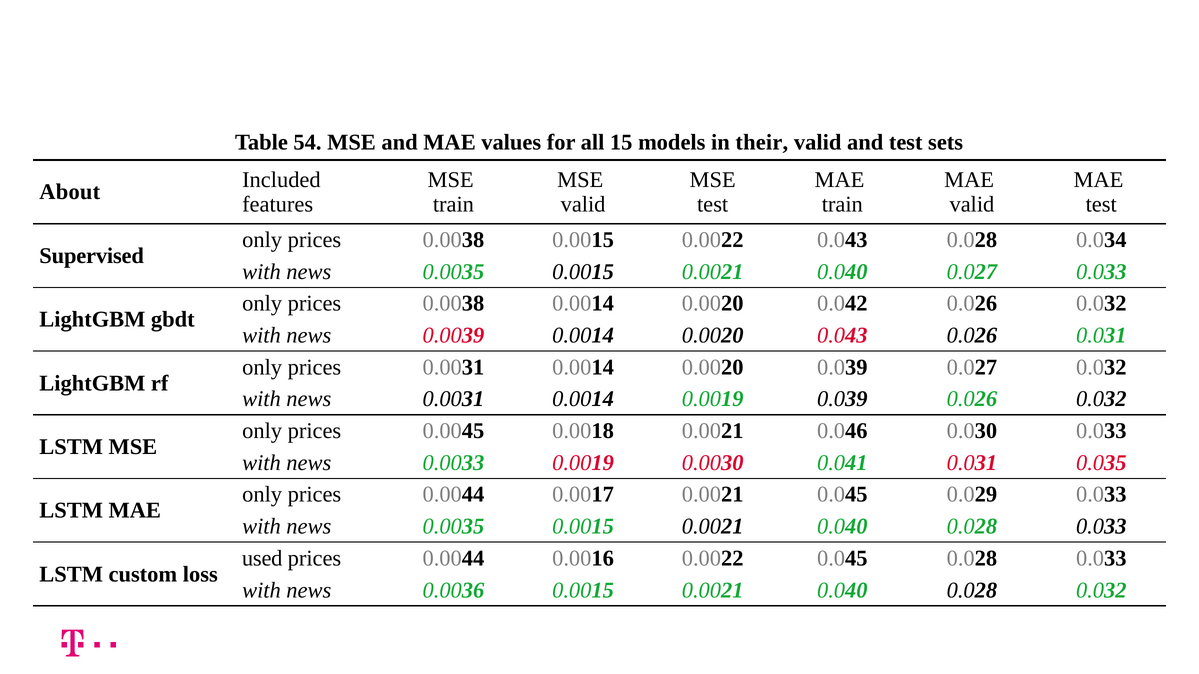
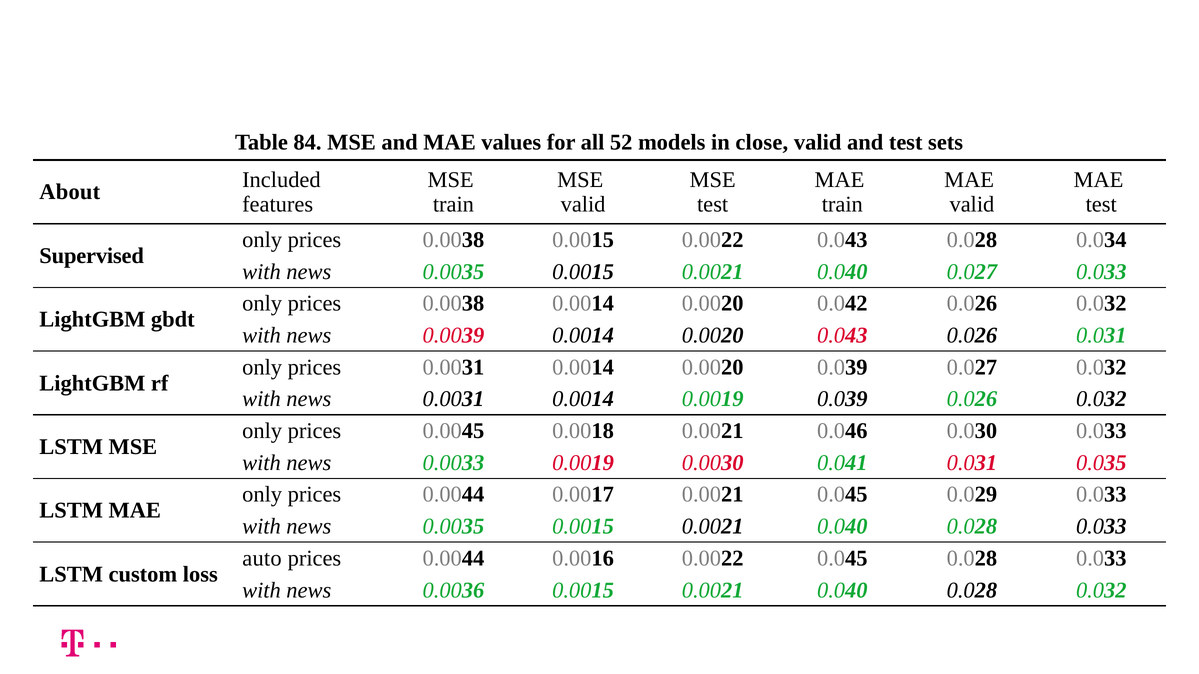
54: 54 -> 84 (308, 143)
15: 15 -> 52 (621, 143)
their: their -> close (762, 143)
used: used -> auto (262, 559)
